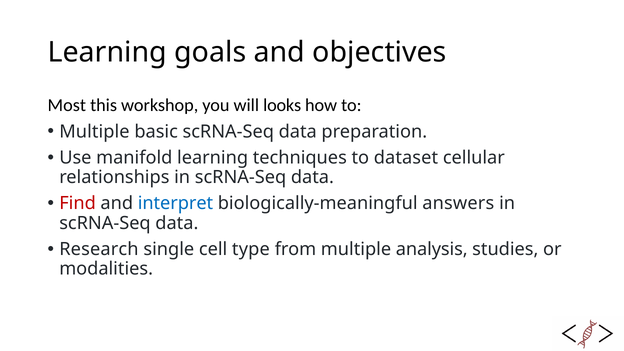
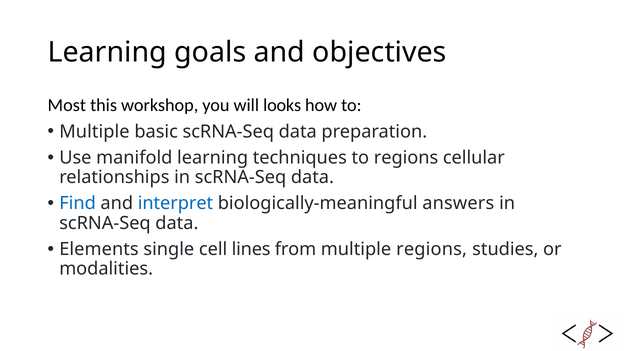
to dataset: dataset -> regions (406, 158)
Find colour: red -> blue (78, 203)
Research: Research -> Elements (99, 249)
type: type -> lines (251, 249)
multiple analysis: analysis -> regions (432, 249)
